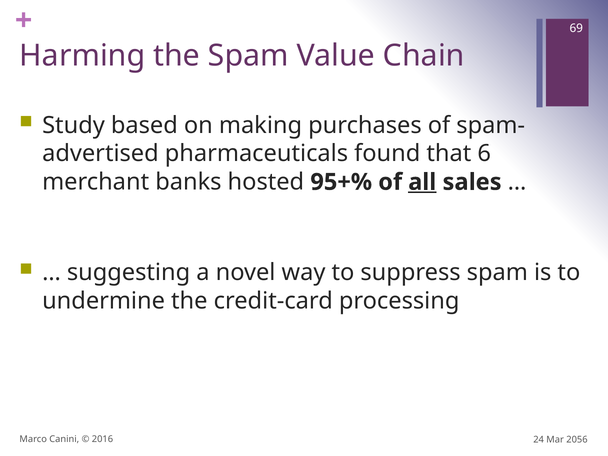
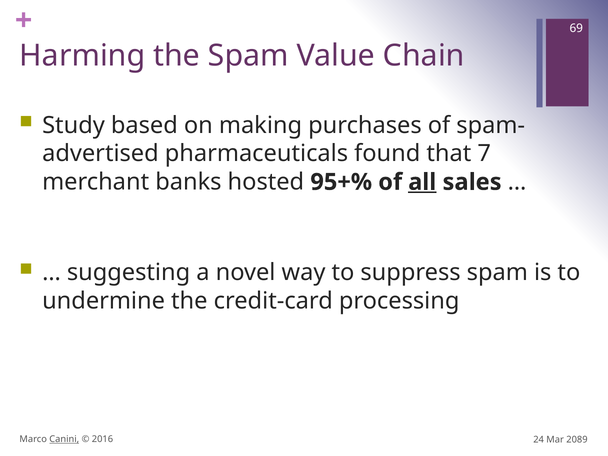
6: 6 -> 7 (484, 154)
Canini underline: none -> present (64, 439)
2056: 2056 -> 2089 (577, 440)
